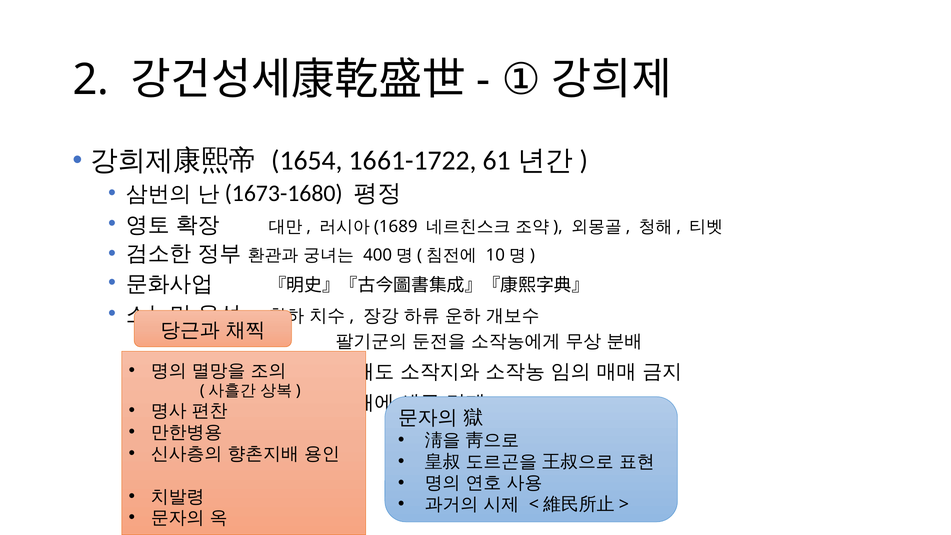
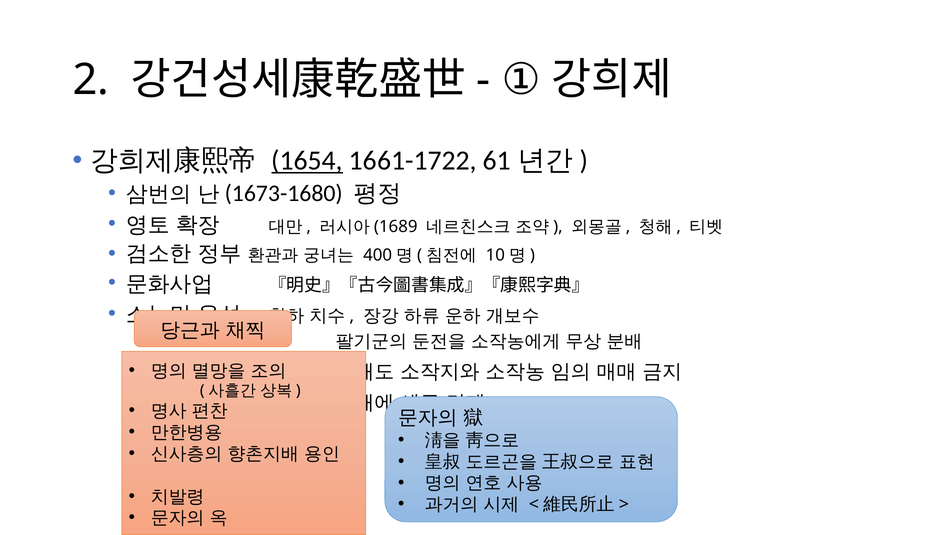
1654 underline: none -> present (307, 161)
